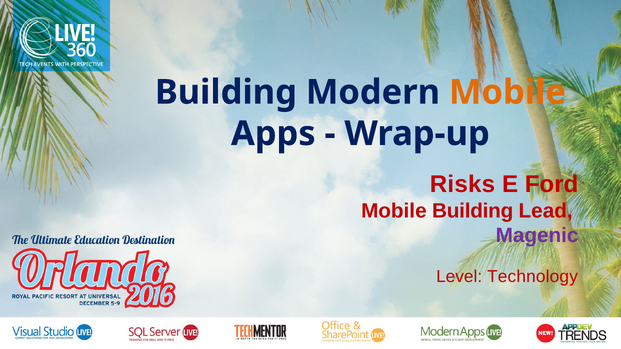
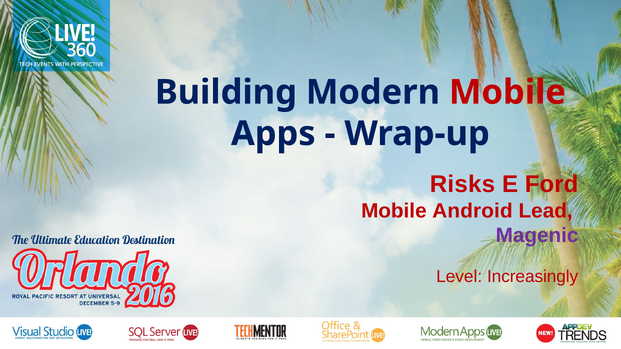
Mobile colour: orange -> red (507, 92)
Mobile Building: Building -> Android (472, 211)
Technology: Technology -> Increasingly (533, 277)
